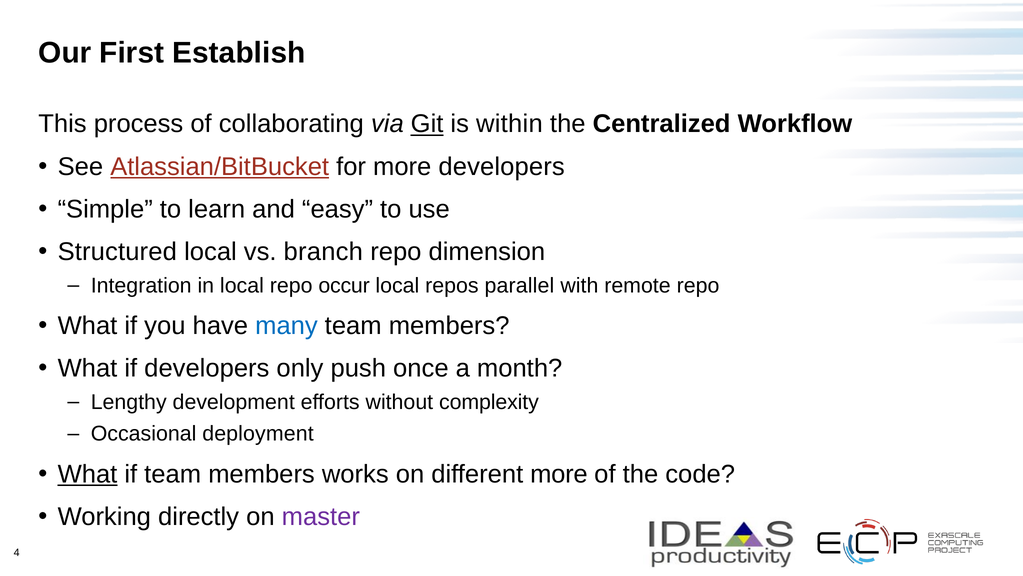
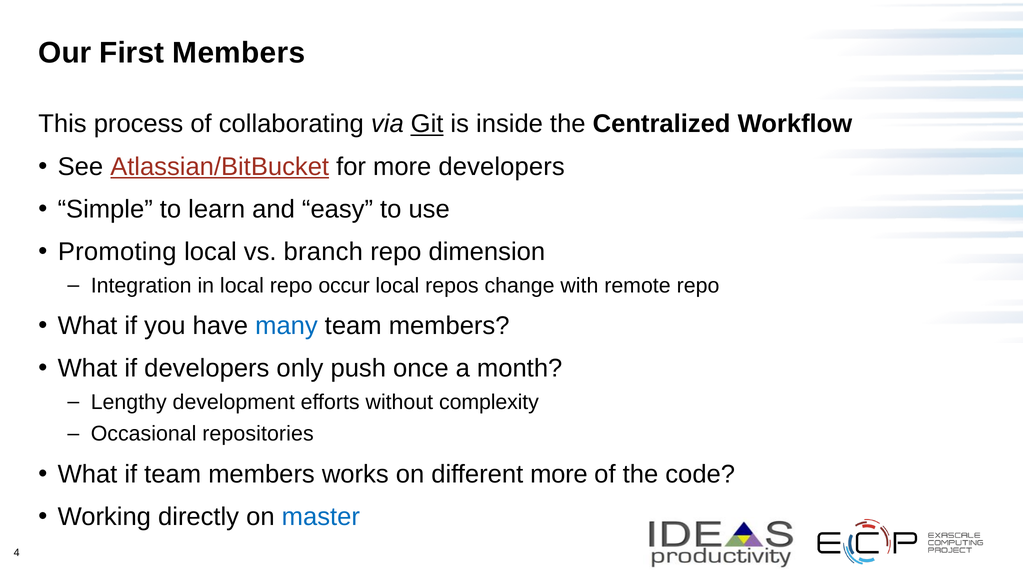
First Establish: Establish -> Members (239, 53)
within: within -> inside (510, 124)
Structured: Structured -> Promoting (117, 252)
parallel: parallel -> change (520, 285)
deployment: deployment -> repositories (258, 434)
What underline: present -> none (88, 474)
master colour: purple -> blue (321, 516)
